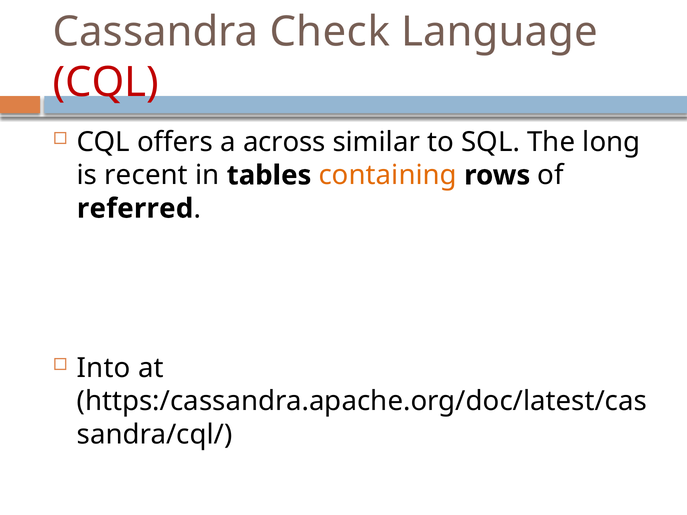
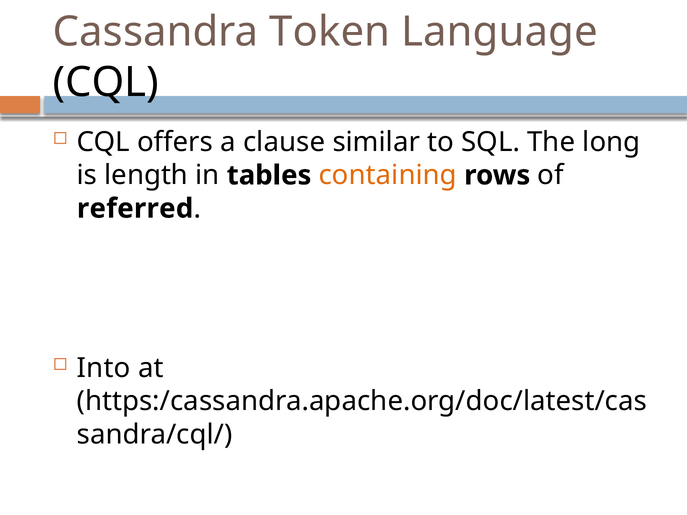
Check: Check -> Token (330, 32)
CQL colour: red -> black (106, 82)
across: across -> clause (284, 142)
recent: recent -> length (146, 175)
